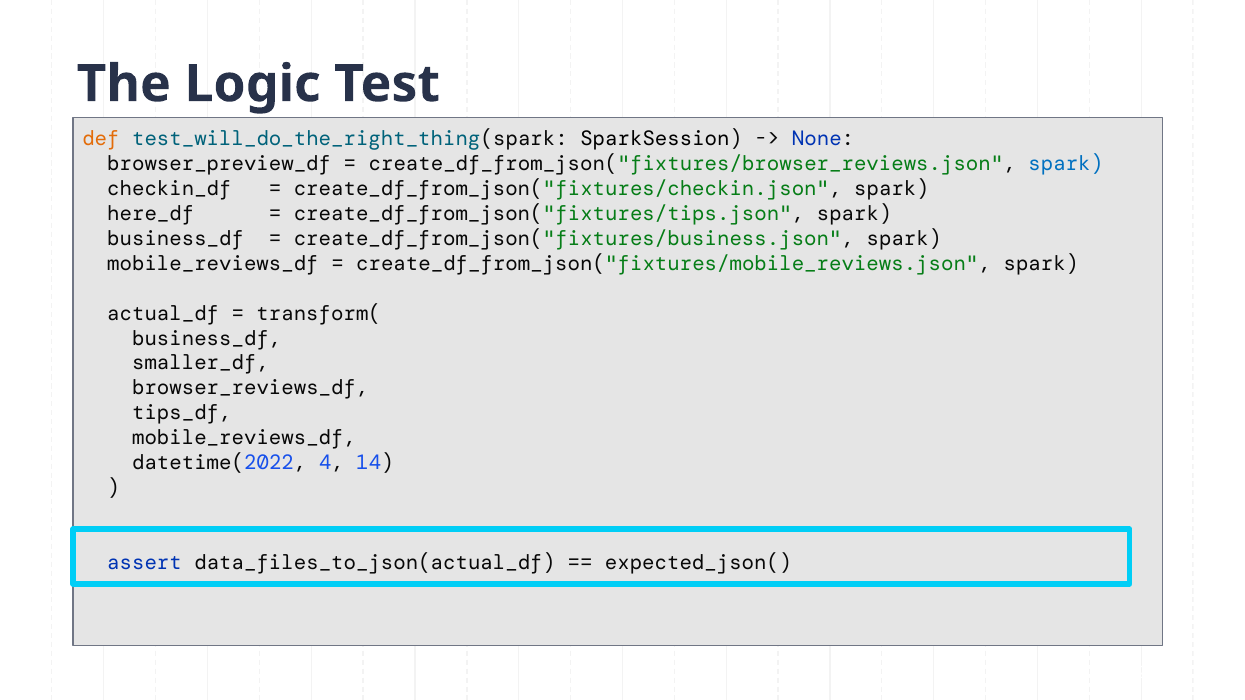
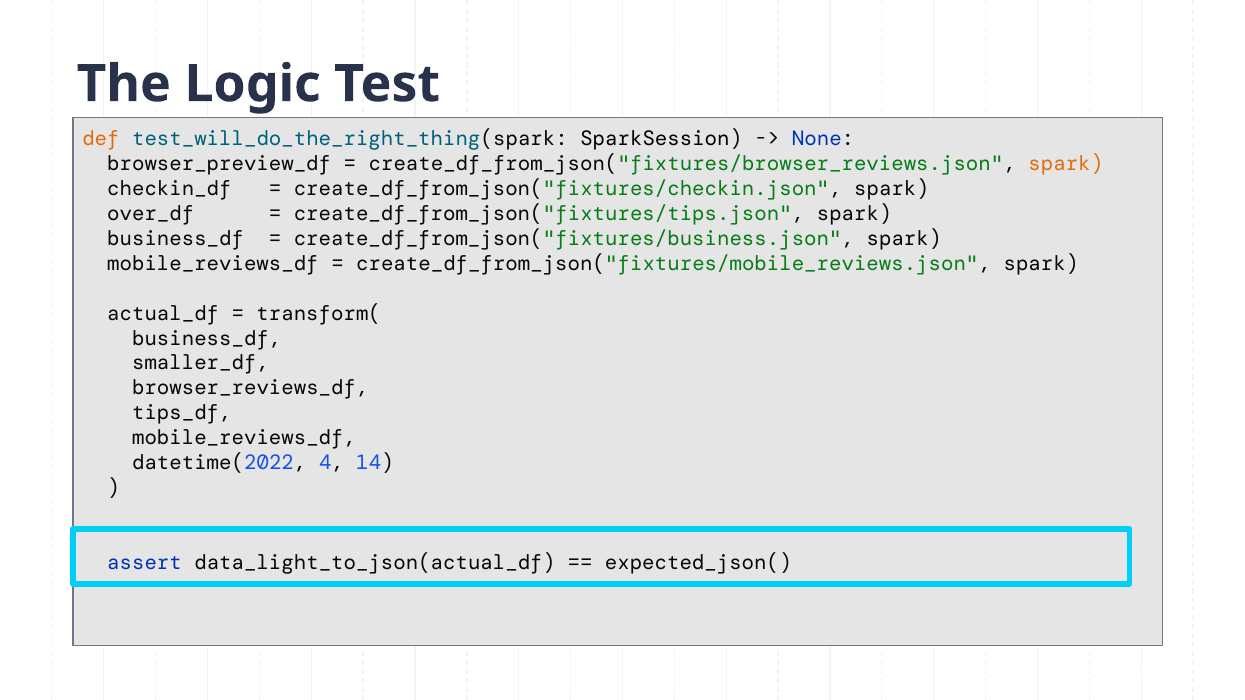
spark colour: blue -> orange (1066, 164)
here_df: here_df -> over_df (151, 214)
data_files_to_json(actual_df: data_files_to_json(actual_df -> data_light_to_json(actual_df (375, 563)
